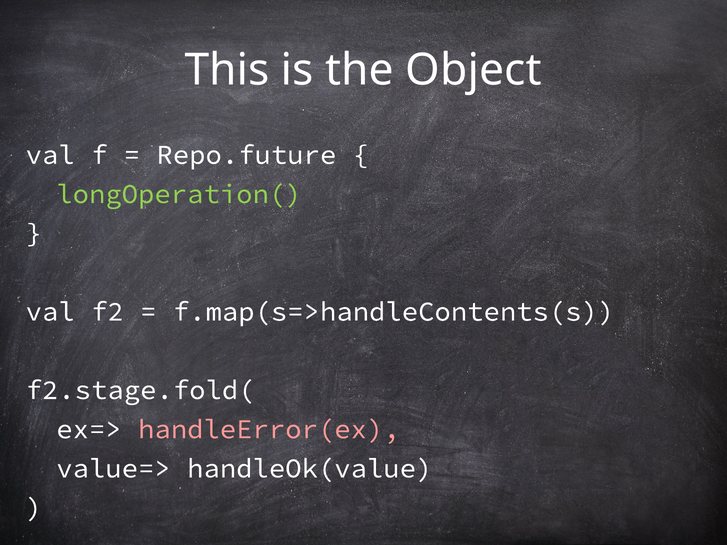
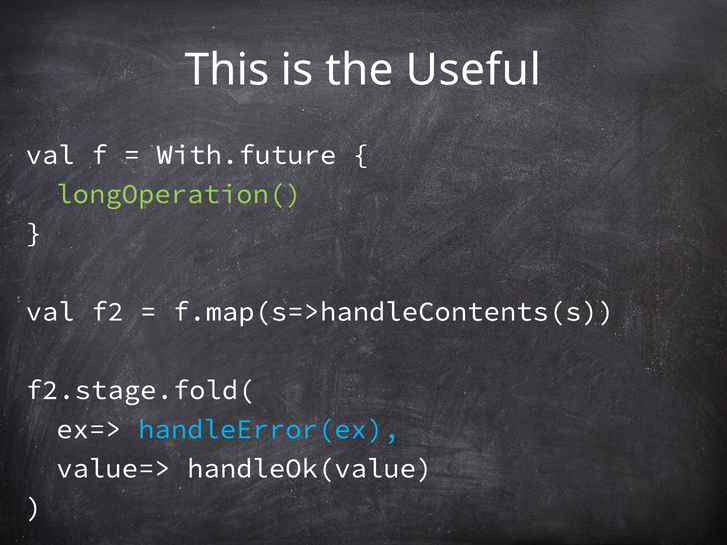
Object: Object -> Useful (473, 70)
Repo.future: Repo.future -> With.future (246, 155)
handleError(ex colour: pink -> light blue (269, 429)
